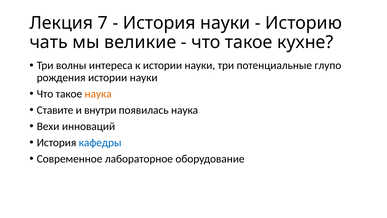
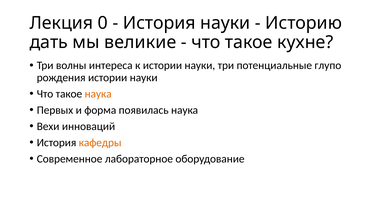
7: 7 -> 0 (103, 23)
чать: чать -> дать (49, 42)
Ставите: Ставите -> Первых (55, 110)
внутри: внутри -> форма (100, 110)
кафедры colour: blue -> orange (100, 142)
